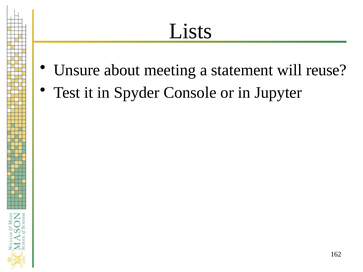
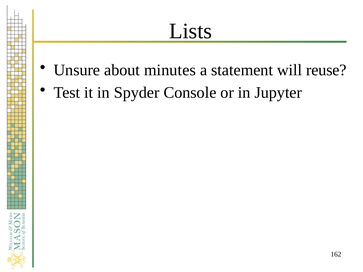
meeting: meeting -> minutes (170, 70)
